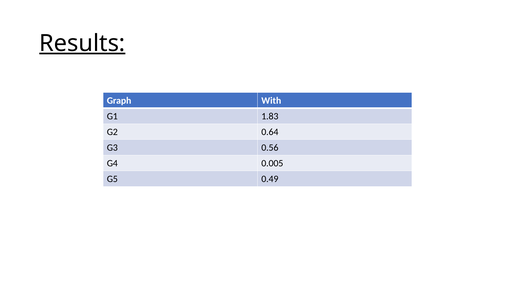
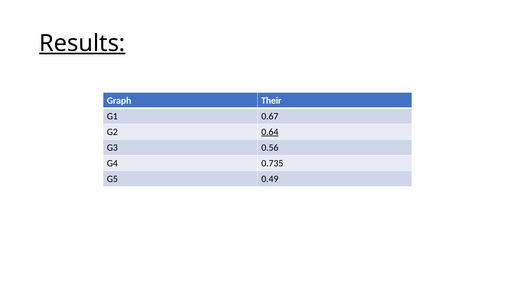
With: With -> Their (271, 100)
1.83: 1.83 -> 0.67 (270, 116)
0.64 underline: none -> present (270, 132)
0.005: 0.005 -> 0.735 (272, 163)
